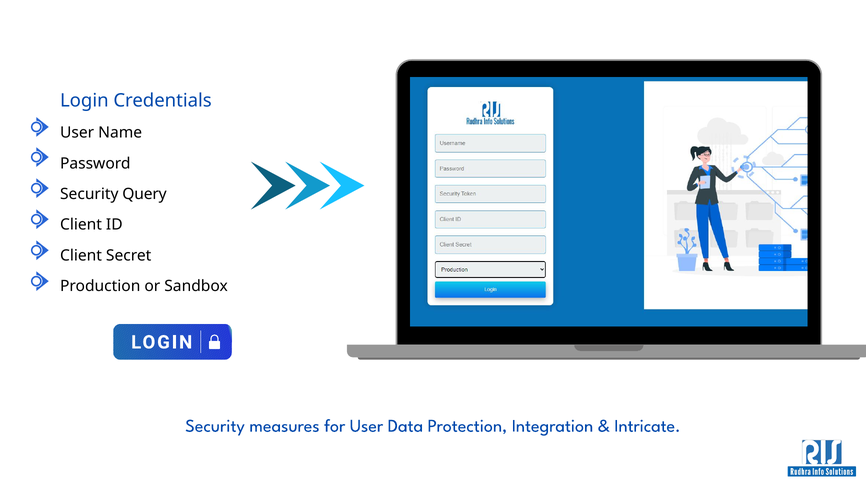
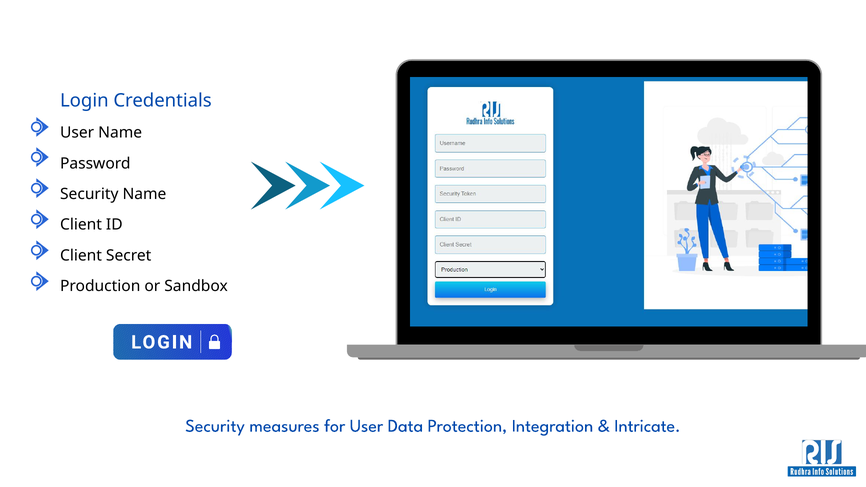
Security Query: Query -> Name (144, 194)
